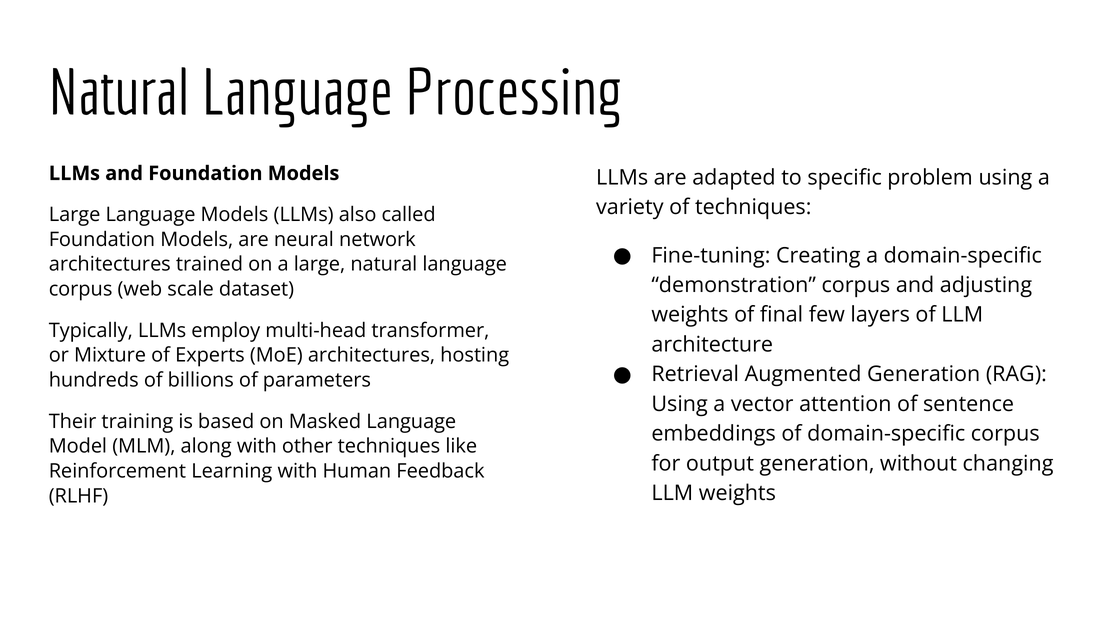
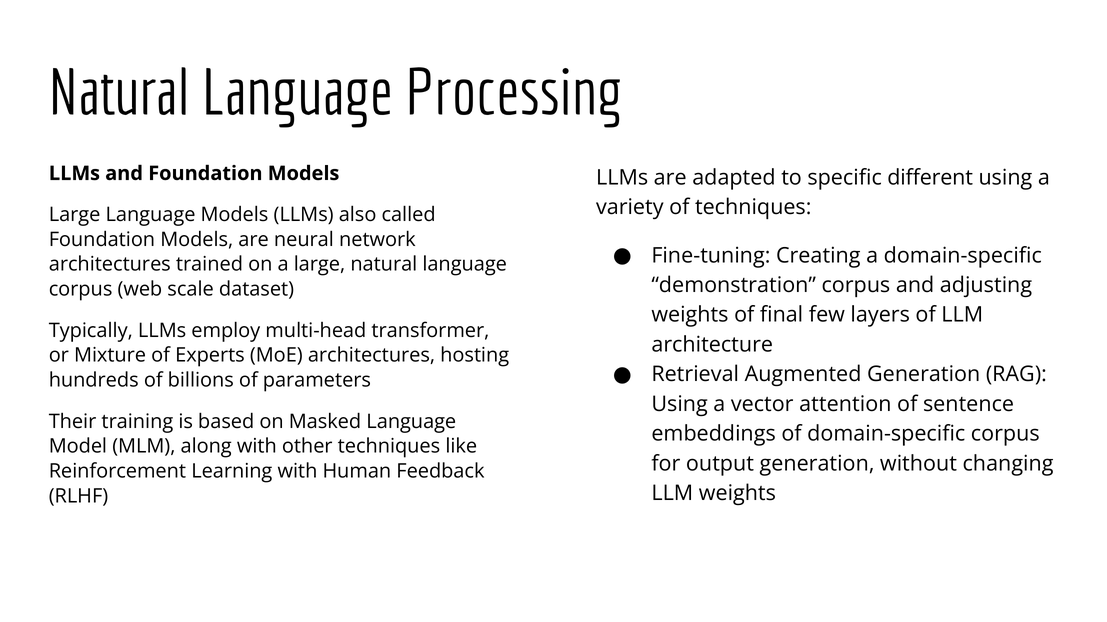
problem: problem -> different (930, 178)
